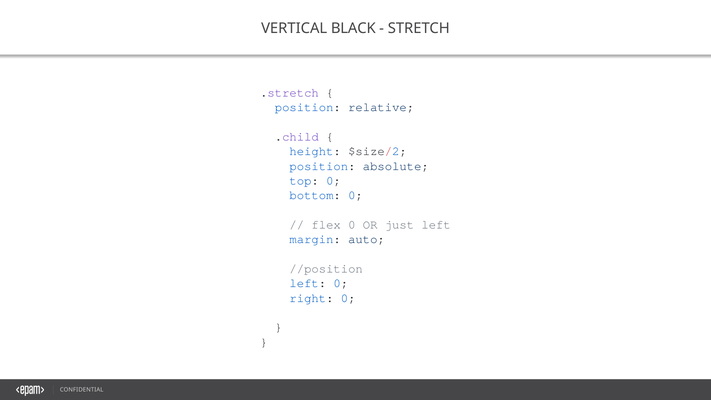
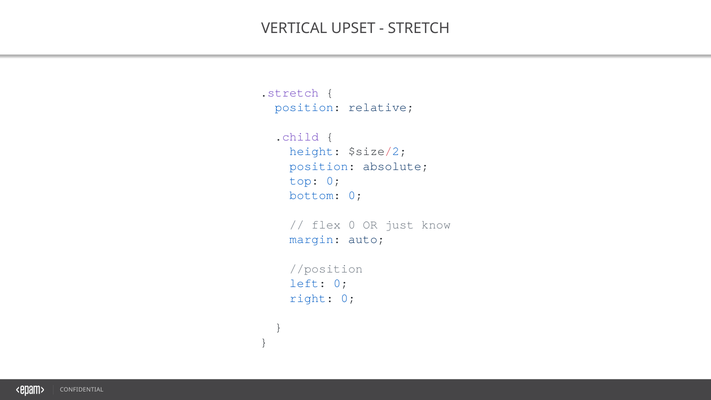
BLACK: BLACK -> UPSET (353, 28)
just left: left -> know (436, 225)
